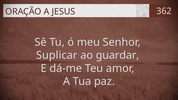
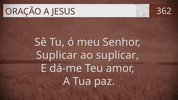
ao guardar: guardar -> suplicar (117, 55)
